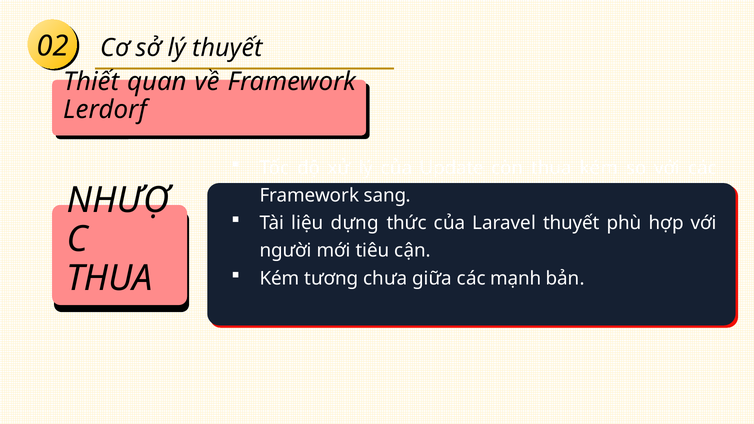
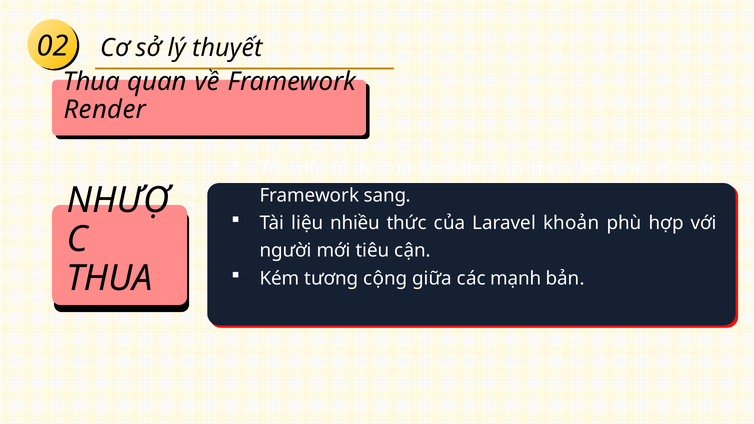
Thiết: Thiết -> Thua (91, 82)
Lerdorf: Lerdorf -> Render (105, 110)
dựng: dựng -> nhiều (355, 223)
Laravel thuyết: thuyết -> khoản (571, 223)
chưa: chưa -> cộng (385, 278)
